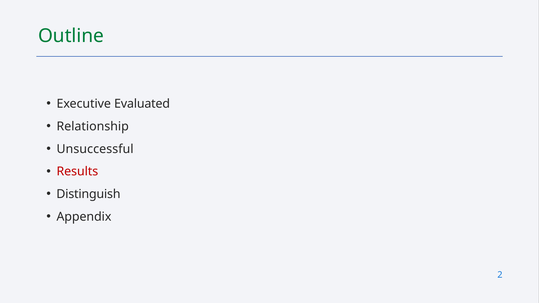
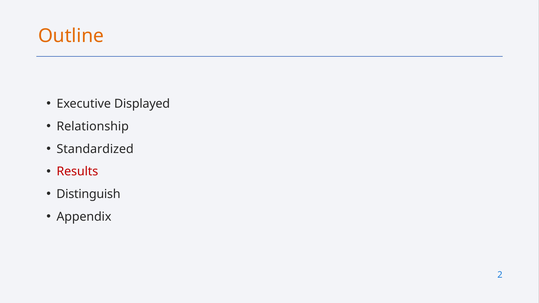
Outline colour: green -> orange (71, 36)
Evaluated: Evaluated -> Displayed (142, 104)
Unsuccessful: Unsuccessful -> Standardized (95, 149)
